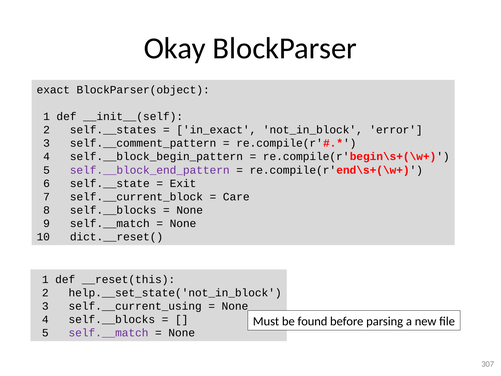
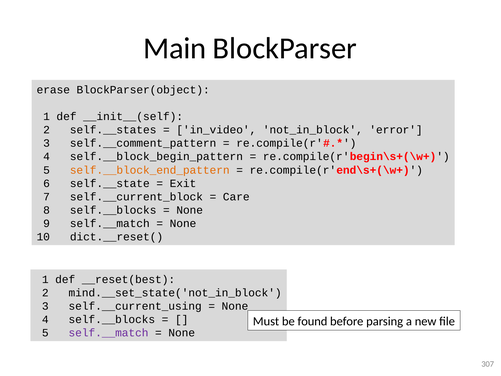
Okay: Okay -> Main (175, 48)
exact: exact -> erase (53, 90)
in_exact: in_exact -> in_video (216, 130)
self.__block_end_pattern colour: purple -> orange (150, 170)
__reset(this: __reset(this -> __reset(best (128, 279)
help.__set_state('not_in_block: help.__set_state('not_in_block -> mind.__set_state('not_in_block (175, 293)
